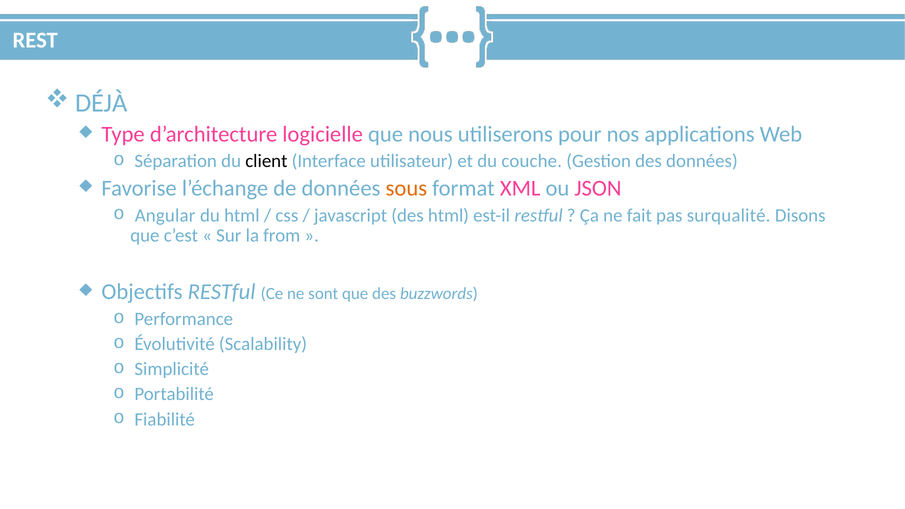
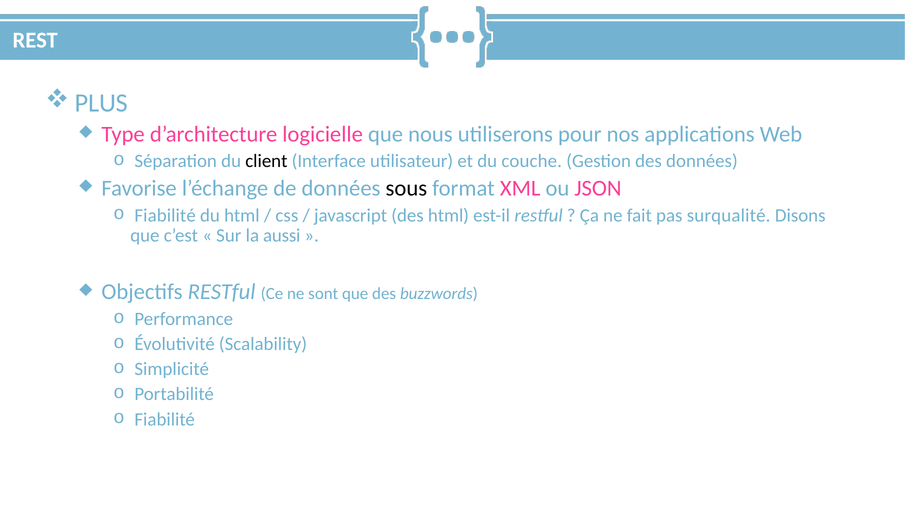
DÉJÀ: DÉJÀ -> PLUS (101, 103)
sous colour: orange -> black (406, 188)
Angular: Angular -> Fiabilité (165, 215)
from: from -> aussi (282, 236)
